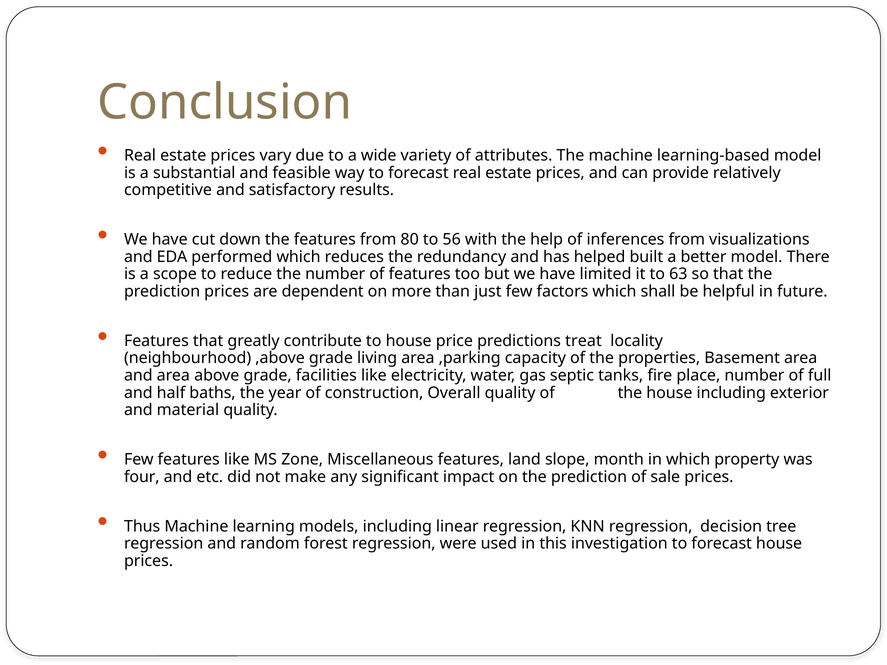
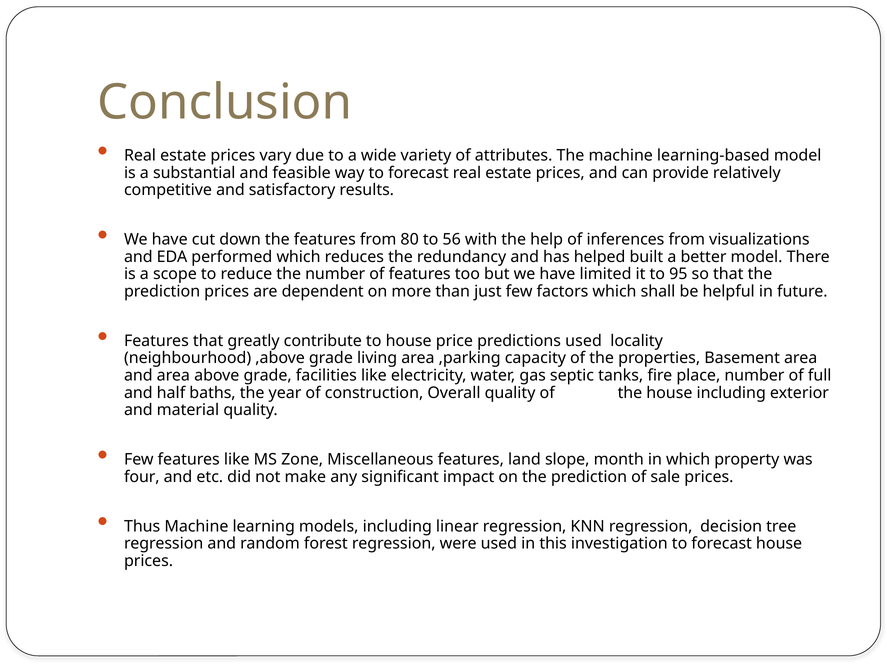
63: 63 -> 95 (678, 274)
predictions treat: treat -> used (584, 341)
